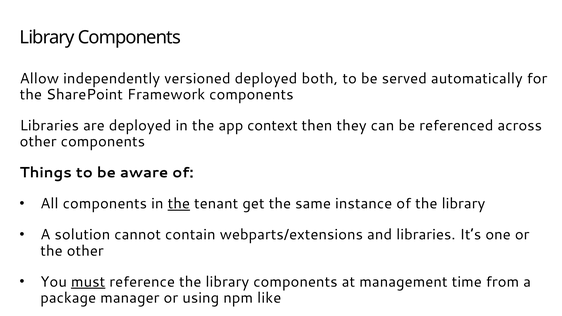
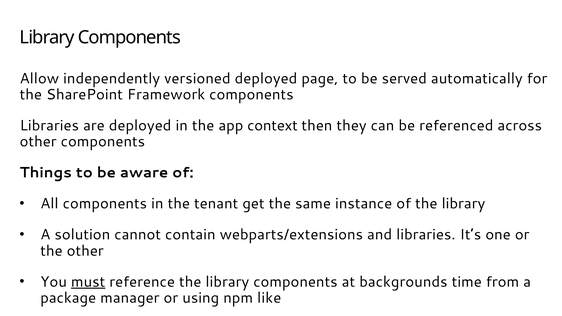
both: both -> page (320, 78)
the underline: present -> none (179, 204)
management: management -> backgrounds (403, 282)
